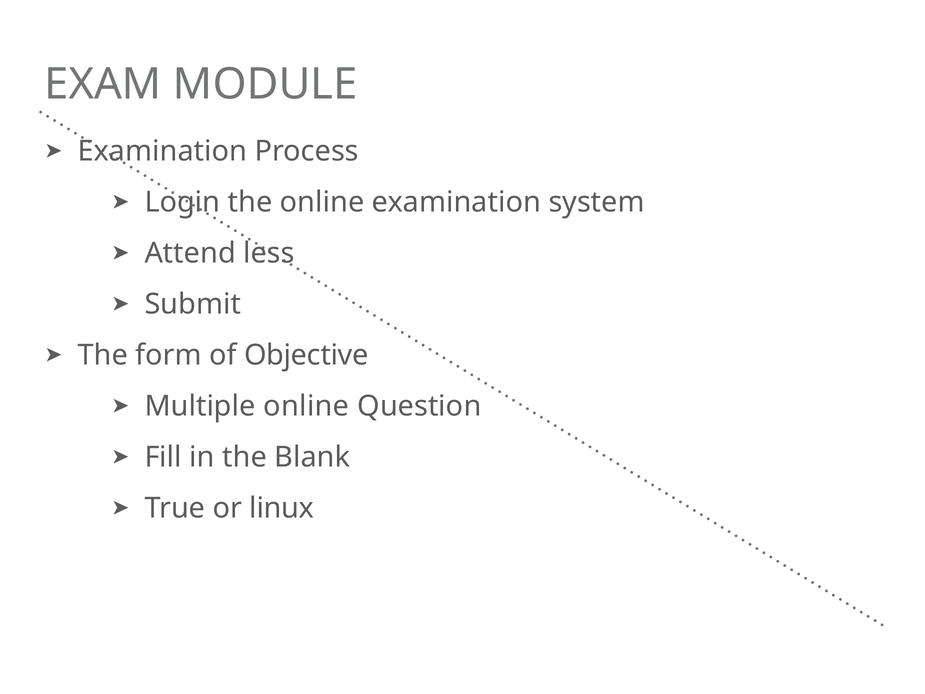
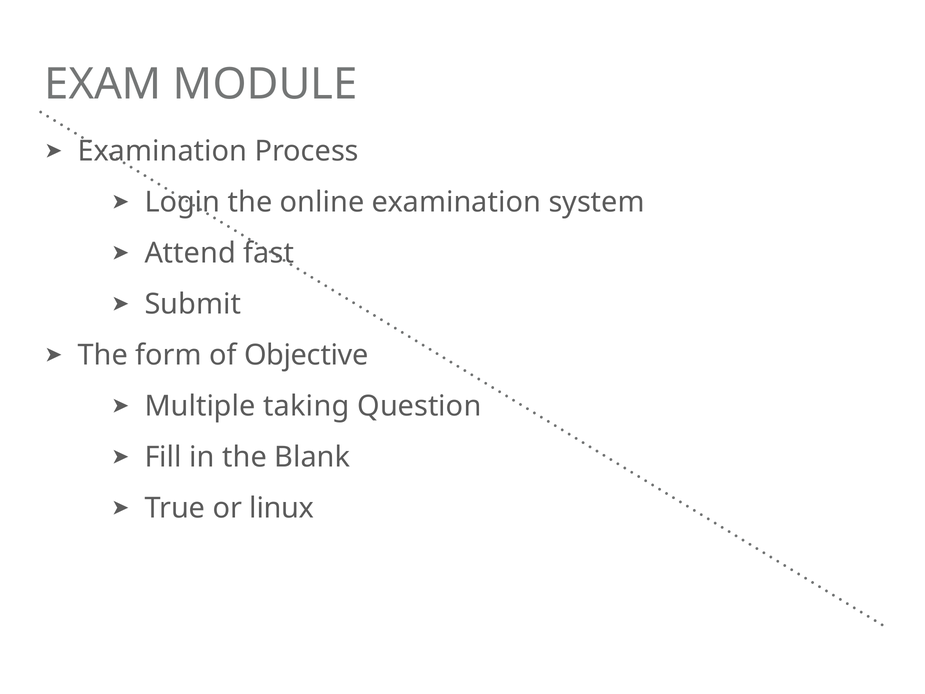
less: less -> fast (269, 253)
Multiple online: online -> taking (306, 406)
